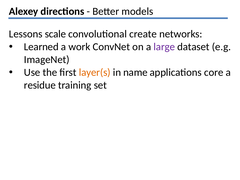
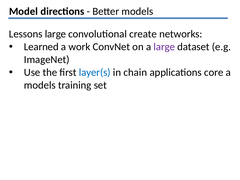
Alexey: Alexey -> Model (24, 11)
Lessons scale: scale -> large (55, 34)
layer(s colour: orange -> blue (95, 72)
name: name -> chain (135, 72)
residue: residue -> models (40, 85)
